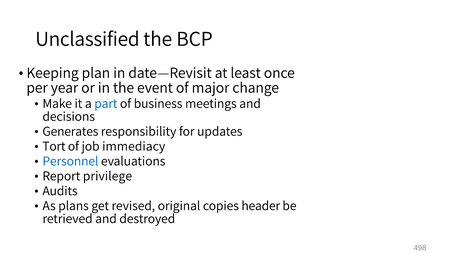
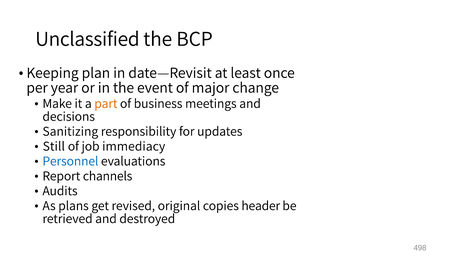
part colour: blue -> orange (106, 103)
Generates: Generates -> Sanitizing (70, 131)
Tort: Tort -> Still (54, 146)
privilege: privilege -> channels (108, 176)
